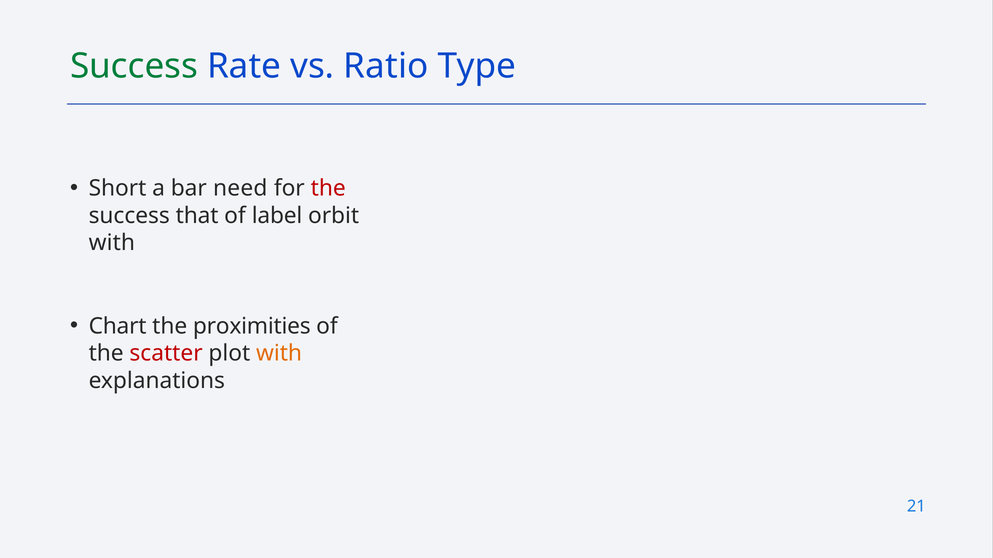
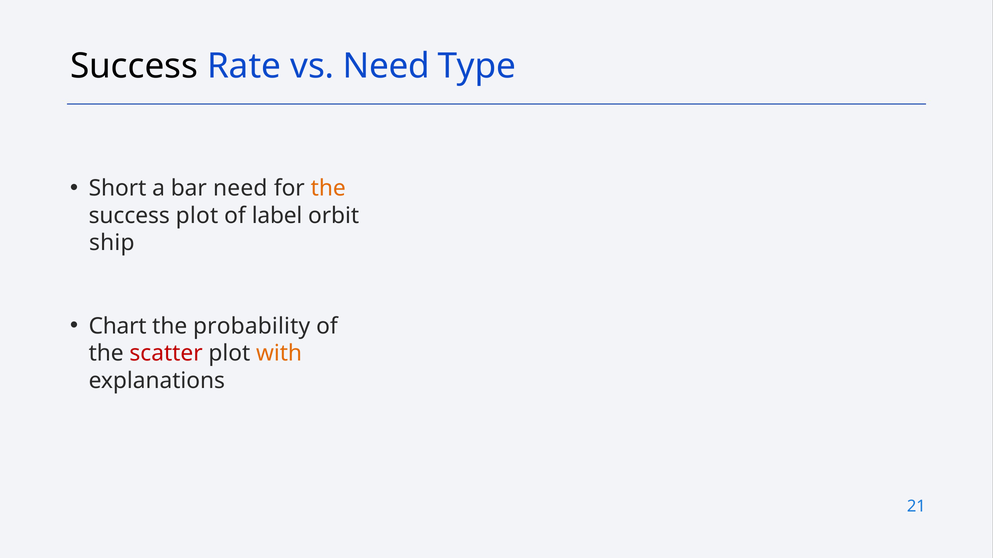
Success colour: green -> black (134, 66)
vs Ratio: Ratio -> Need (386, 66)
the colour: red -> orange (328, 188)
success that: that -> plot (197, 216)
with: with -> ship (112, 243)
proximities: proximities -> probability (252, 327)
